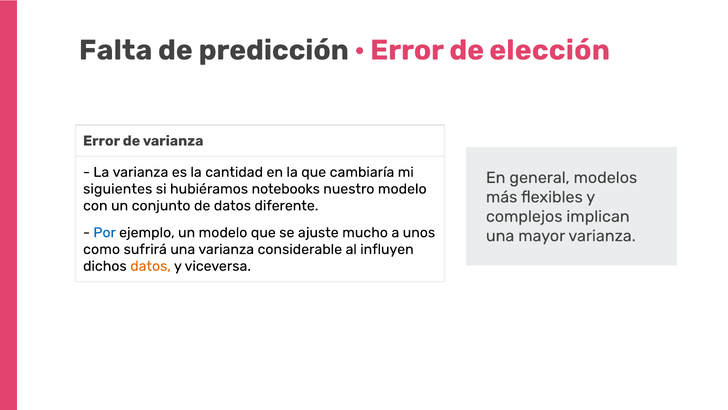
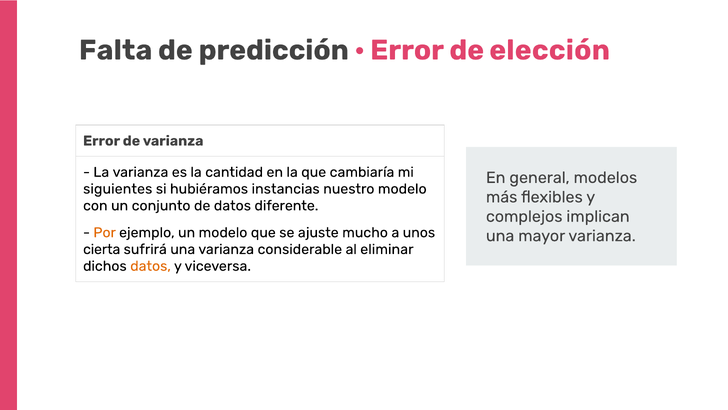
notebooks: notebooks -> instancias (286, 189)
Por colour: blue -> orange (105, 232)
como: como -> cierta (102, 249)
influyen: influyen -> eliminar (387, 249)
